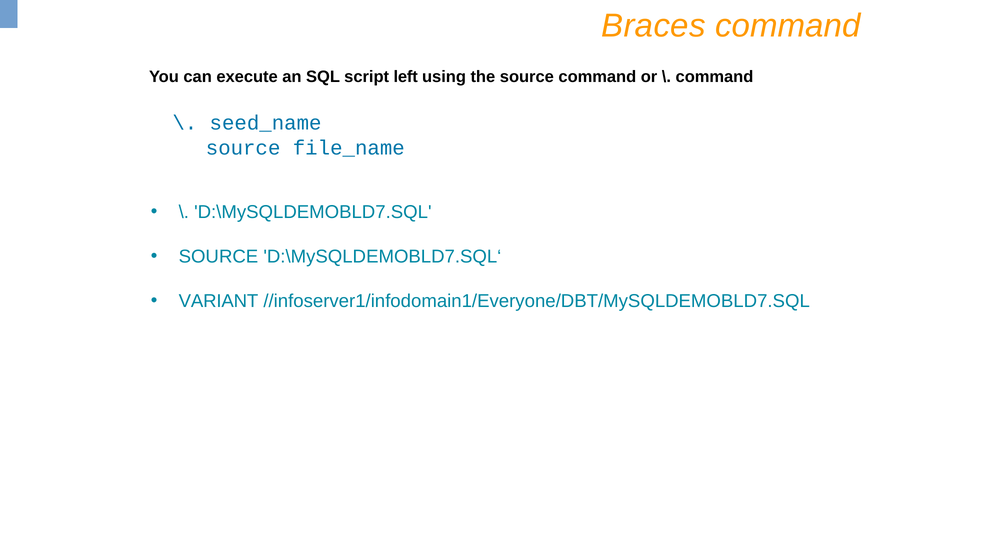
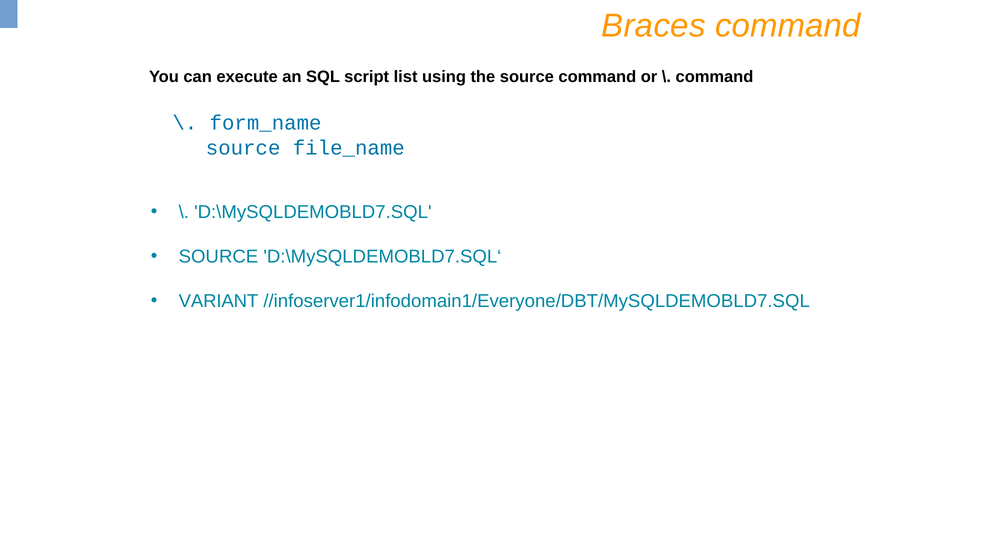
left: left -> list (406, 77)
seed_name: seed_name -> form_name (266, 123)
